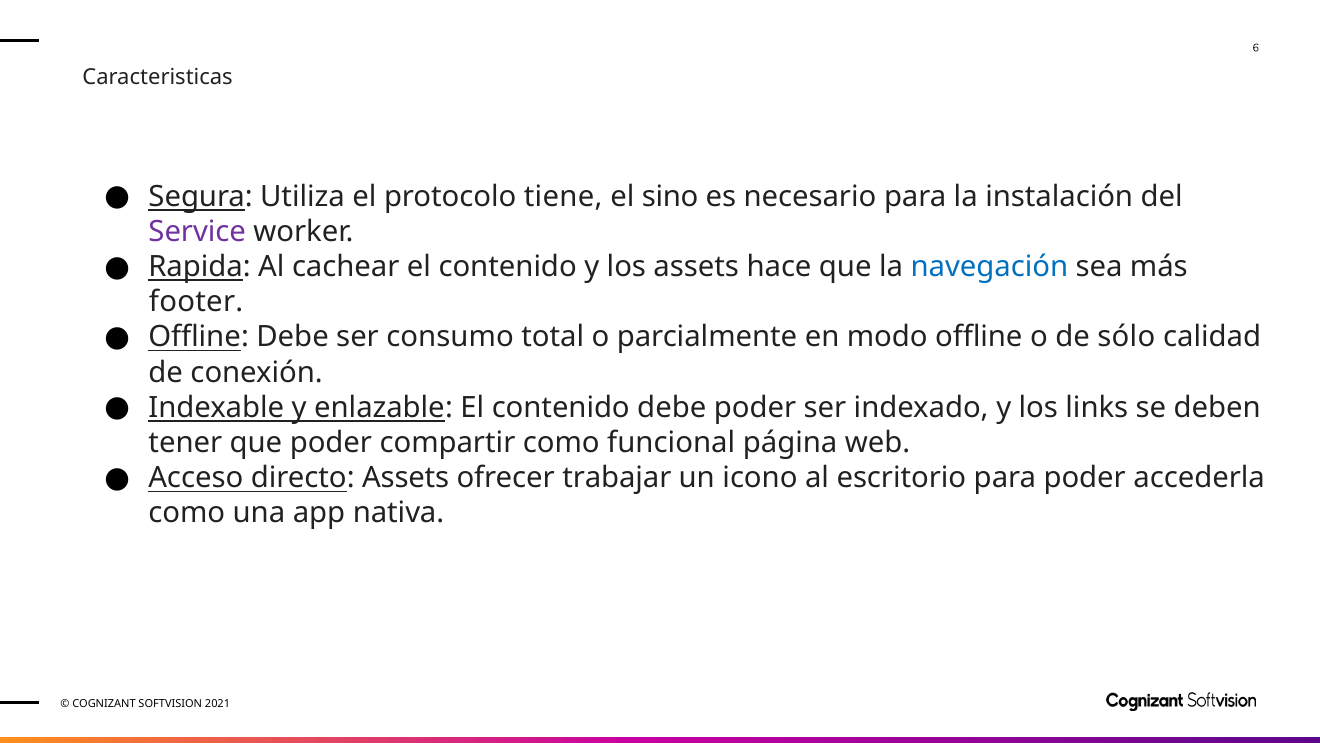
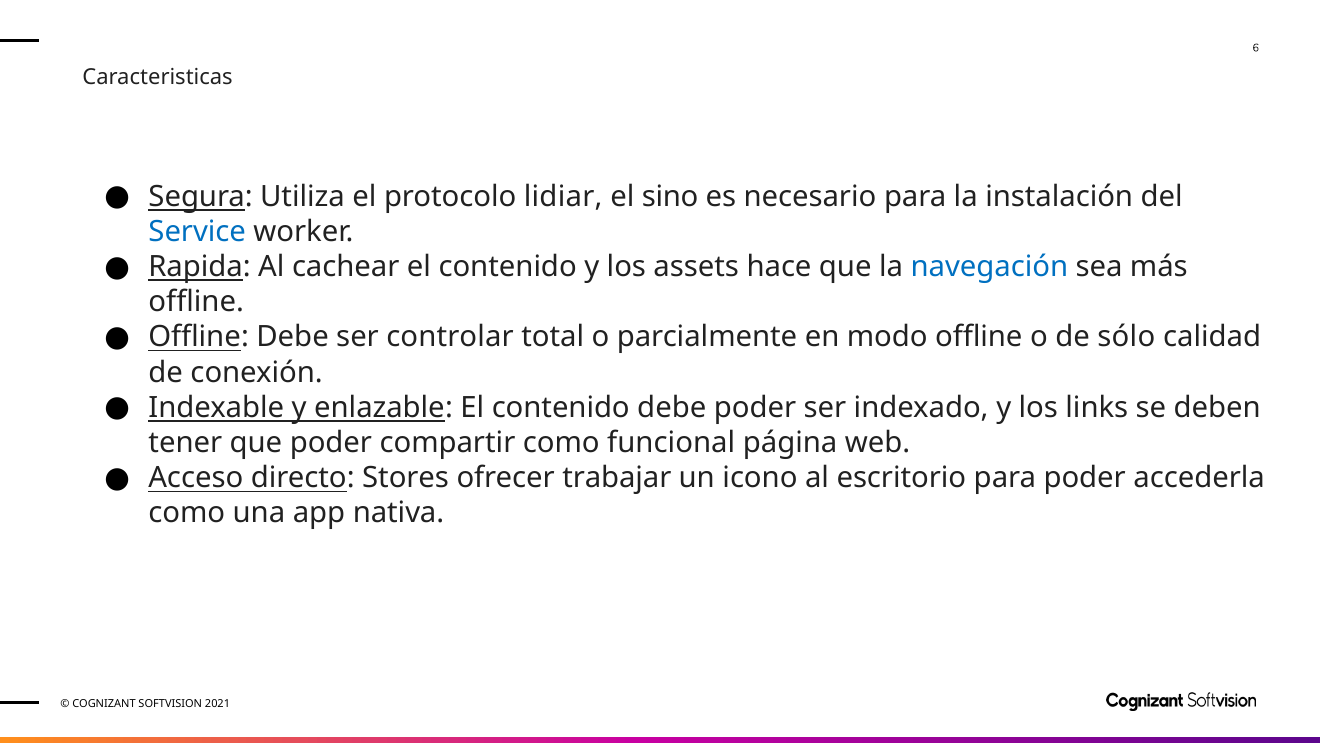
tiene: tiene -> lidiar (563, 196)
Service colour: purple -> blue (197, 231)
footer: footer -> offline (196, 302)
consumo: consumo -> controlar (450, 337)
directo Assets: Assets -> Stores (406, 478)
